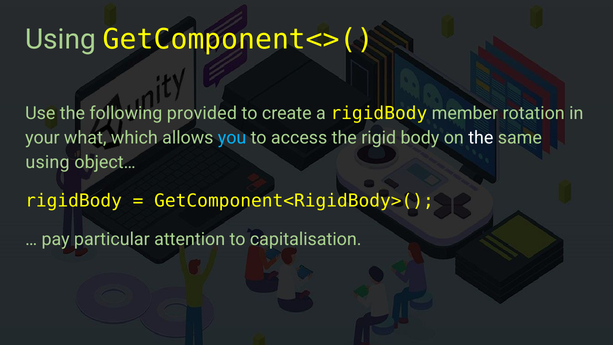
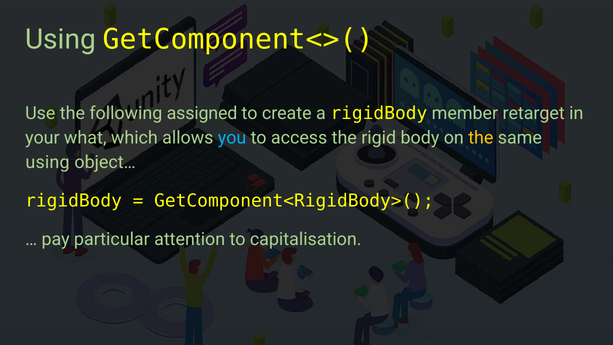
provided: provided -> assigned (202, 113)
rotation: rotation -> retarget (534, 113)
the colour: white -> yellow (481, 138)
